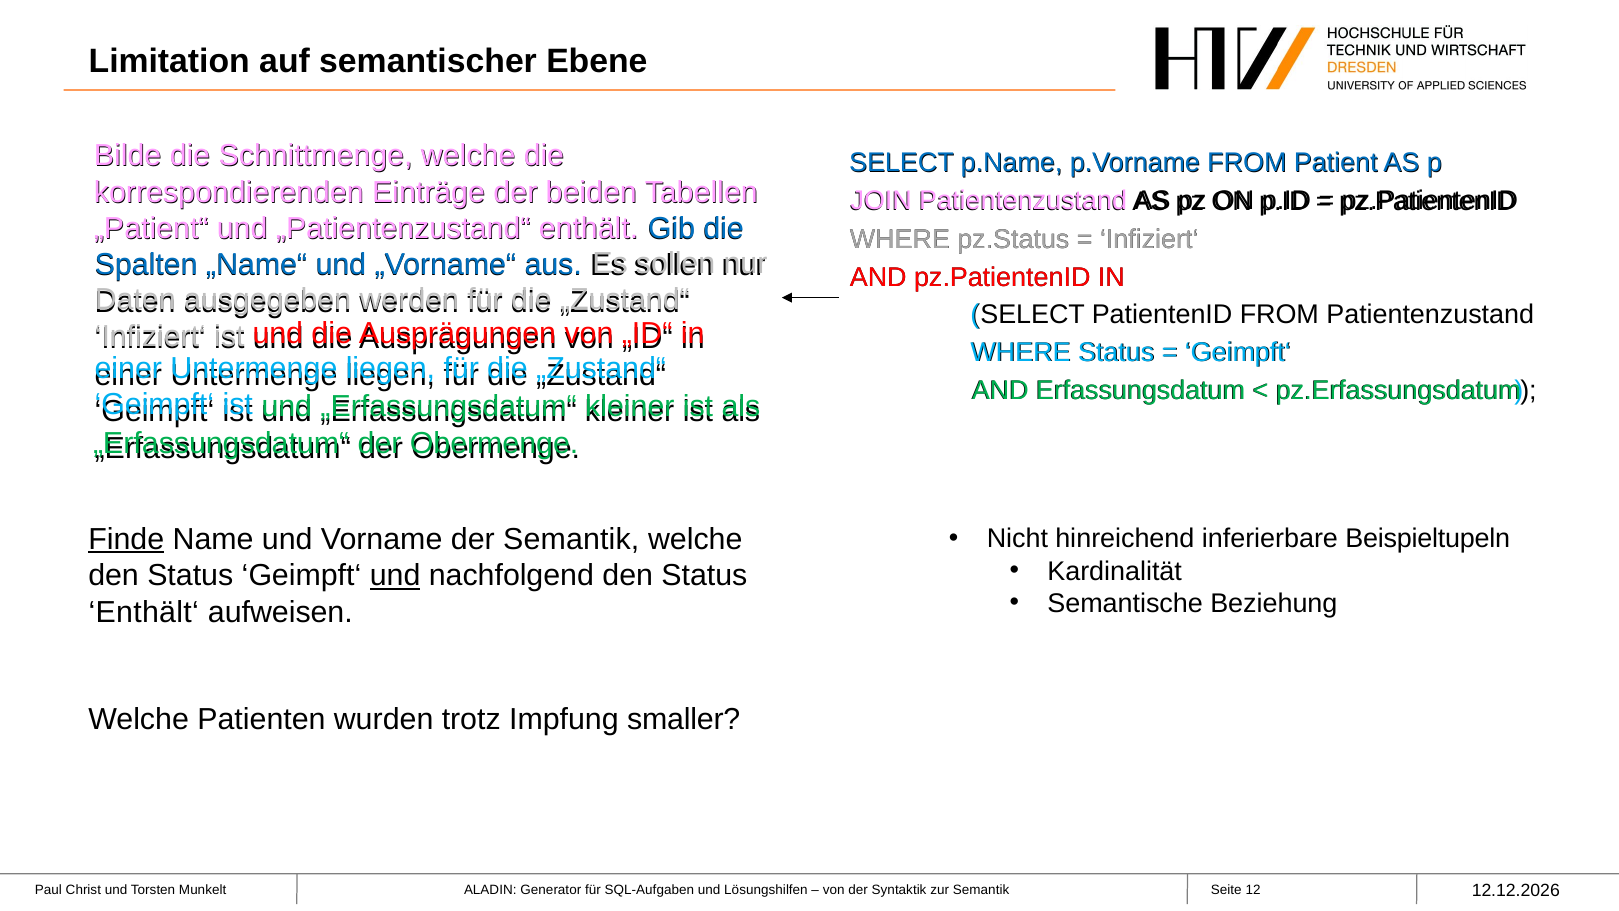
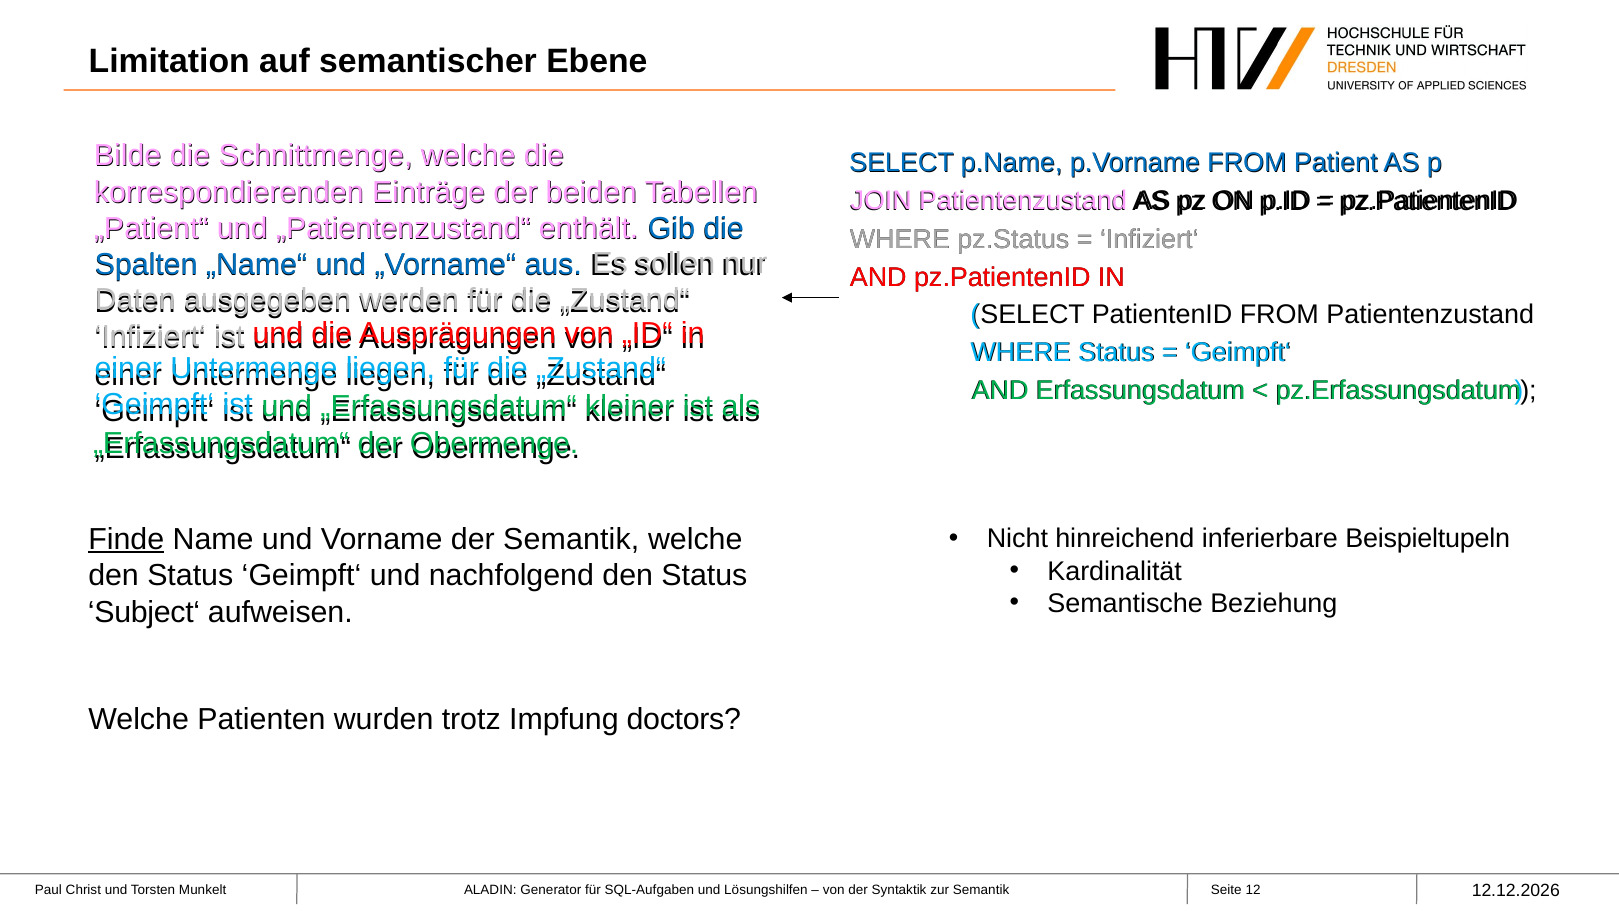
und underline: present -> none (395, 575)
Enthält‘: Enthält‘ -> Subject‘ (144, 612)
smaller: smaller -> doctors (684, 719)
